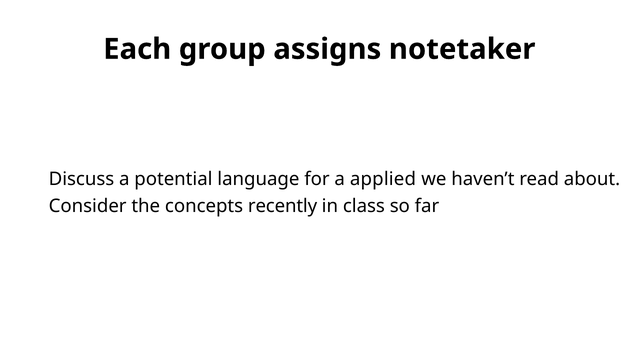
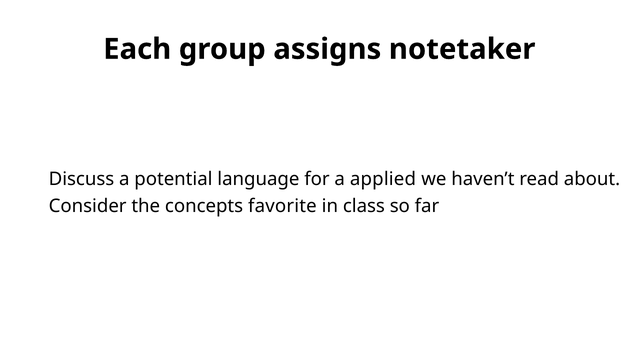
recently: recently -> favorite (282, 206)
